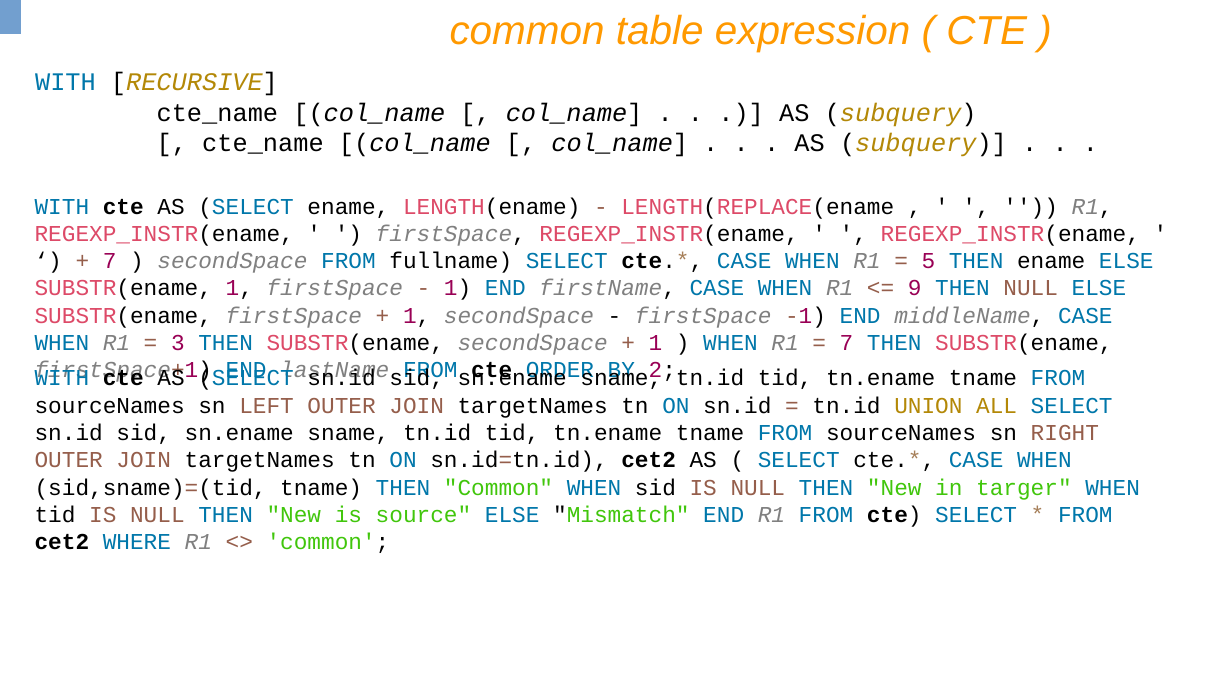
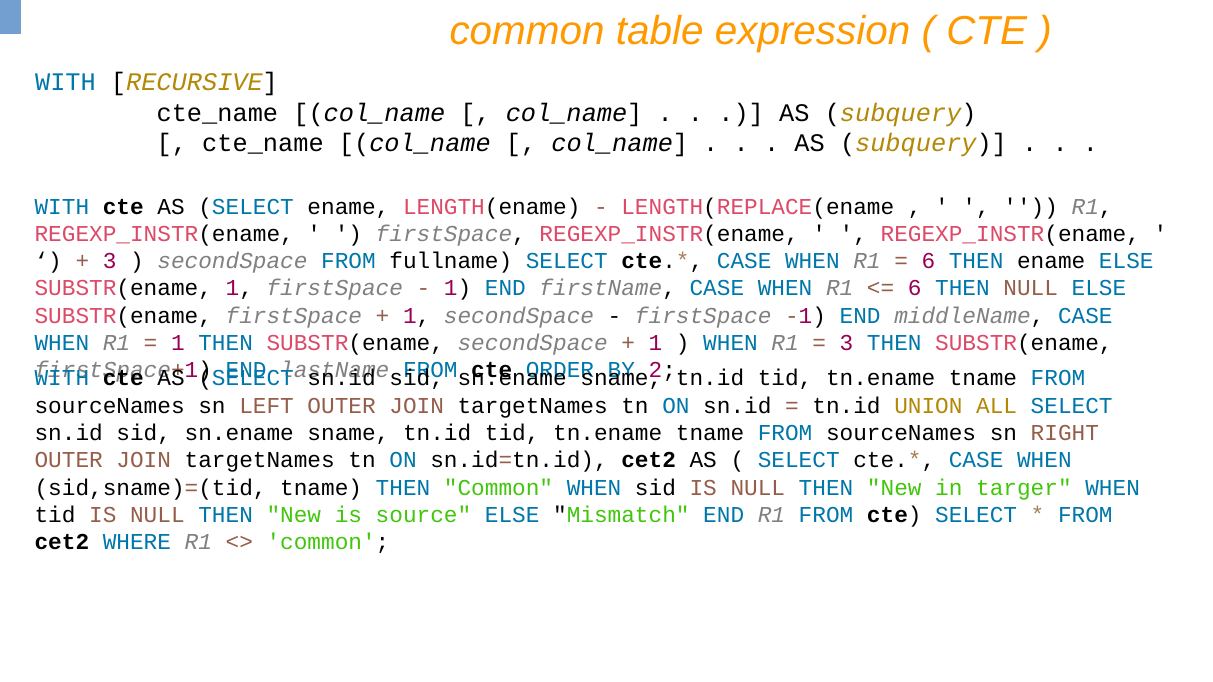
7: 7 -> 3 (110, 261)
5: 5 -> 6 (928, 261)
9: 9 -> 6 (915, 289)
3: 3 -> 1 (178, 343)
7: 7 -> 3 (847, 343)
